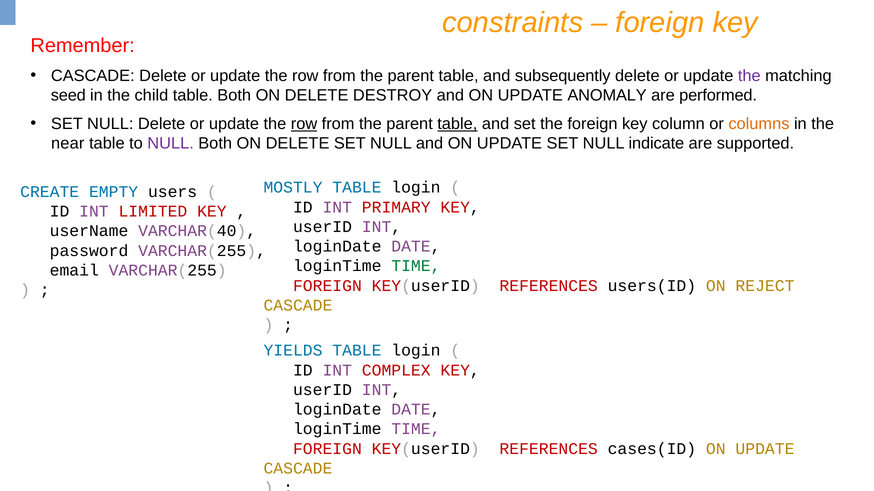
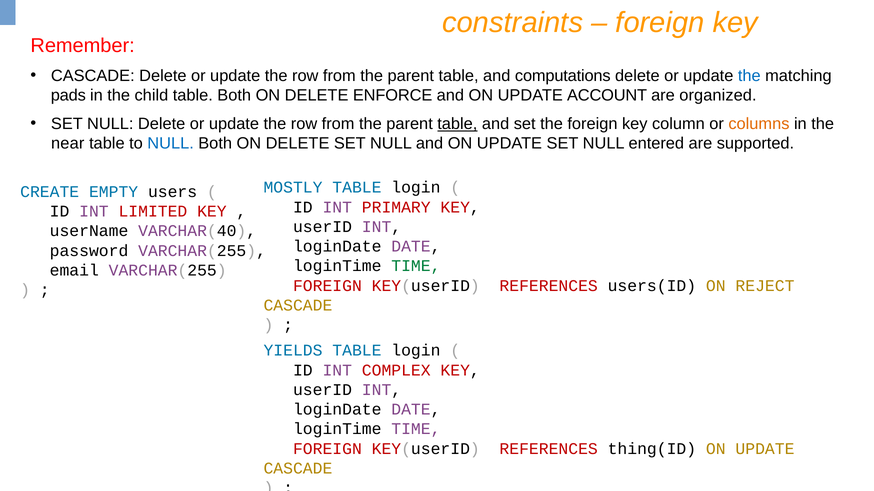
subsequently: subsequently -> computations (563, 76)
the colour: purple -> blue (749, 76)
seed: seed -> pads (68, 96)
DESTROY: DESTROY -> ENFORCE (393, 96)
ANOMALY: ANOMALY -> ACCOUNT (607, 96)
performed: performed -> organized (718, 96)
row underline: present -> none (304, 124)
NULL colour: purple -> blue (171, 144)
indicate: indicate -> entered (656, 144)
cases(ID: cases(ID -> thing(ID (652, 449)
